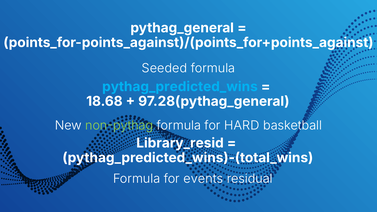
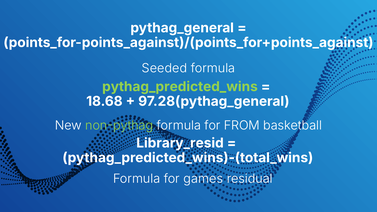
pythag_predicted_wins colour: light blue -> light green (180, 87)
HARD: HARD -> FROM (242, 125)
events: events -> games (203, 179)
